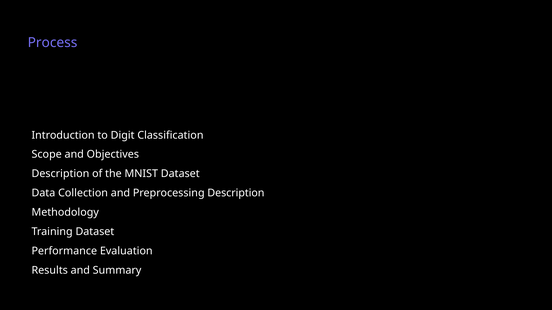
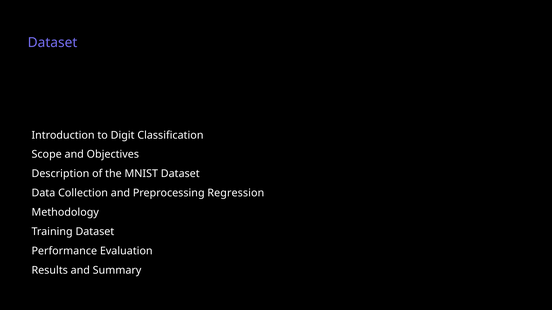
Process: Process -> Dataset (52, 43)
Preprocessing Description: Description -> Regression (236, 193)
